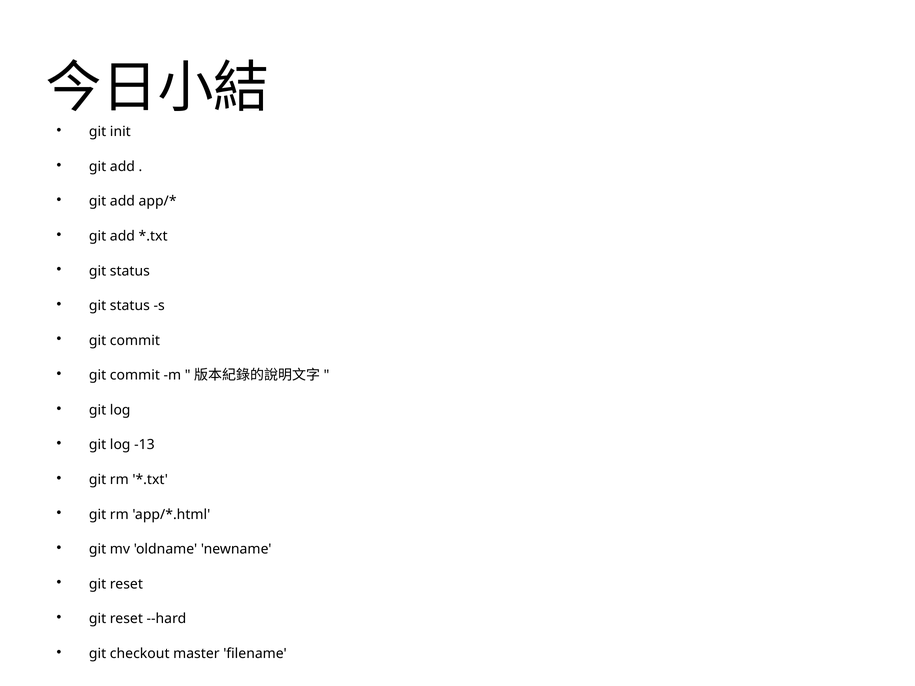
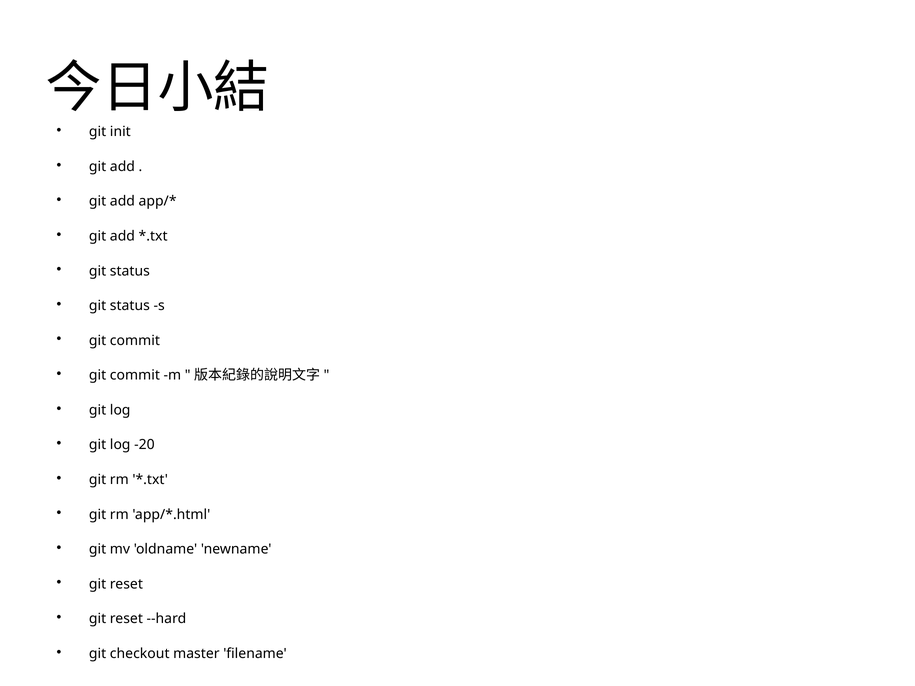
-13: -13 -> -20 (144, 445)
